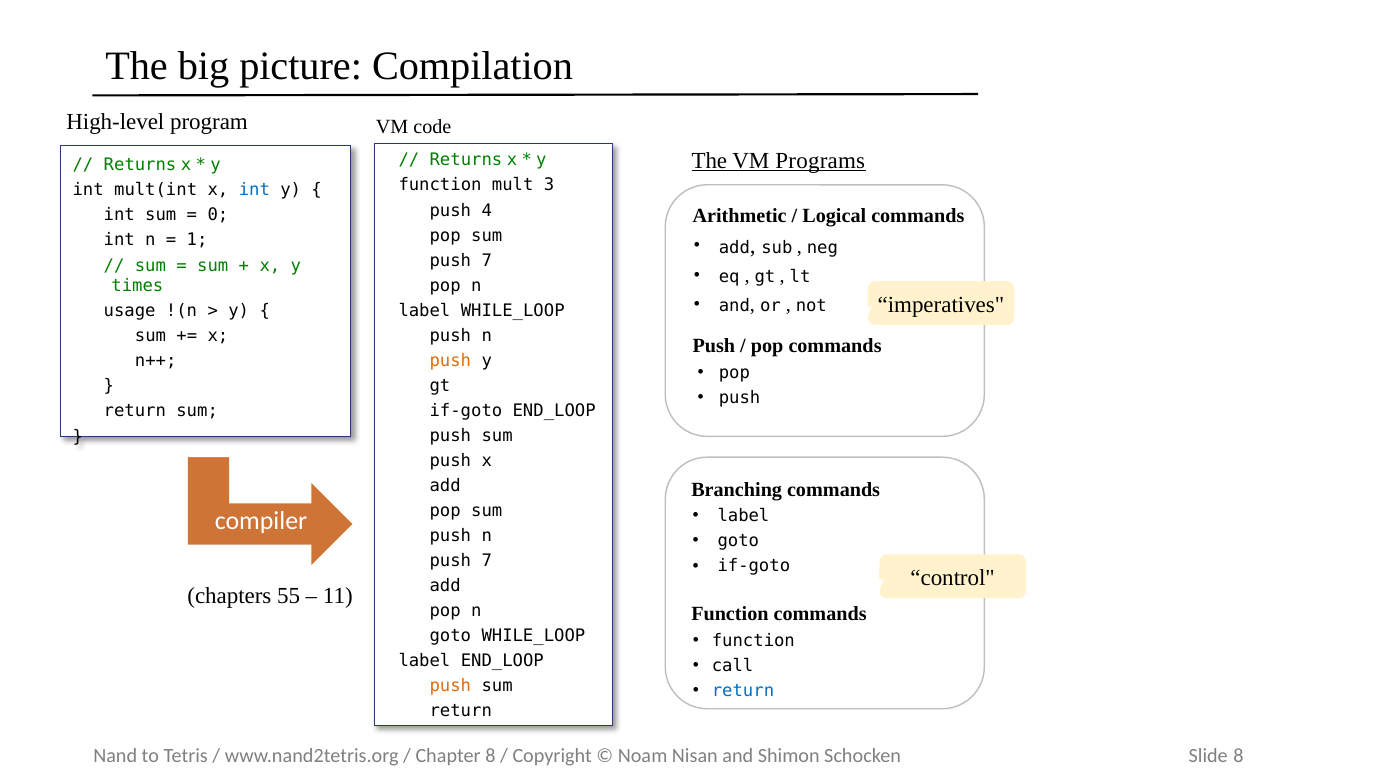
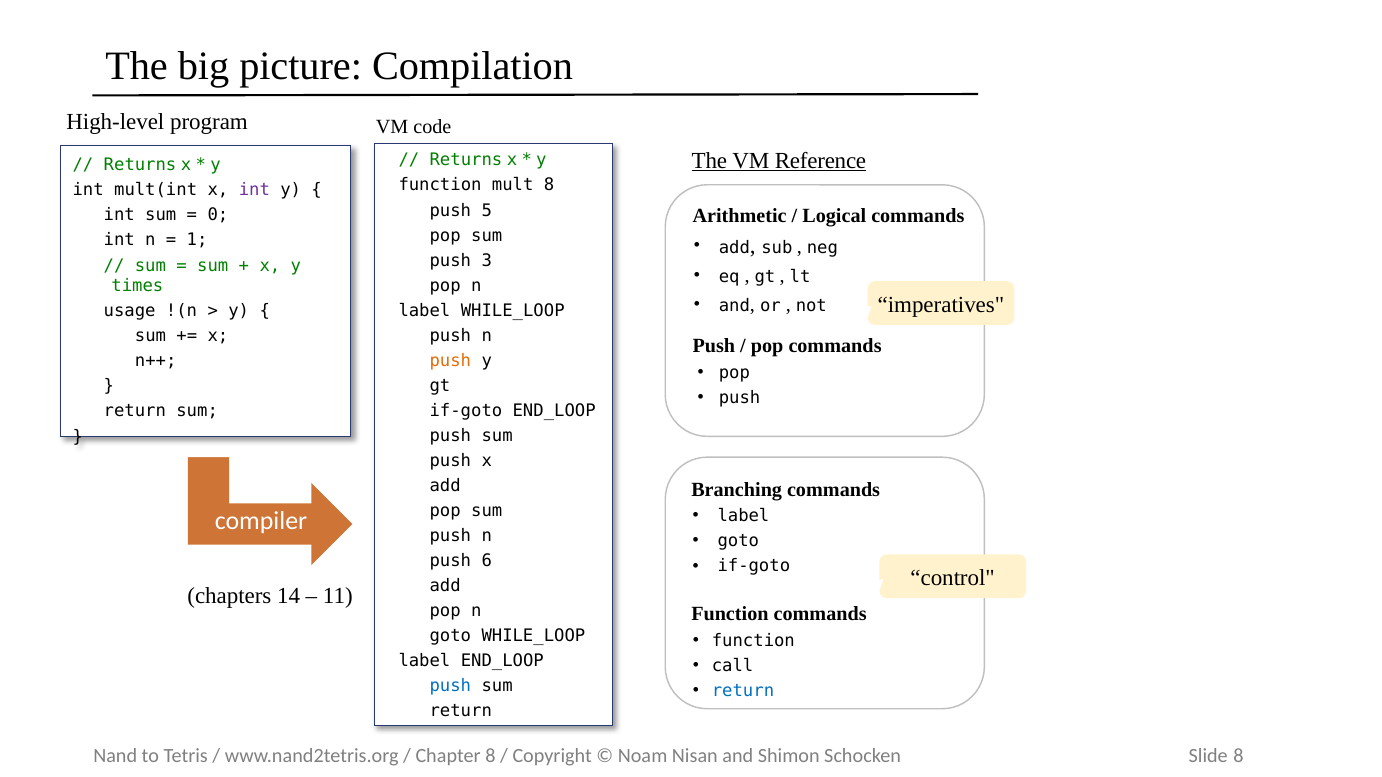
Programs: Programs -> Reference (821, 161)
mult 3: 3 -> 8 (549, 185)
int colour: blue -> purple (254, 190)
4: 4 -> 5 (487, 210)
7: 7 -> 3 (487, 261)
7: 7 -> 6 (487, 561)
55: 55 -> 14 (289, 596)
push colour: orange -> blue (450, 686)
